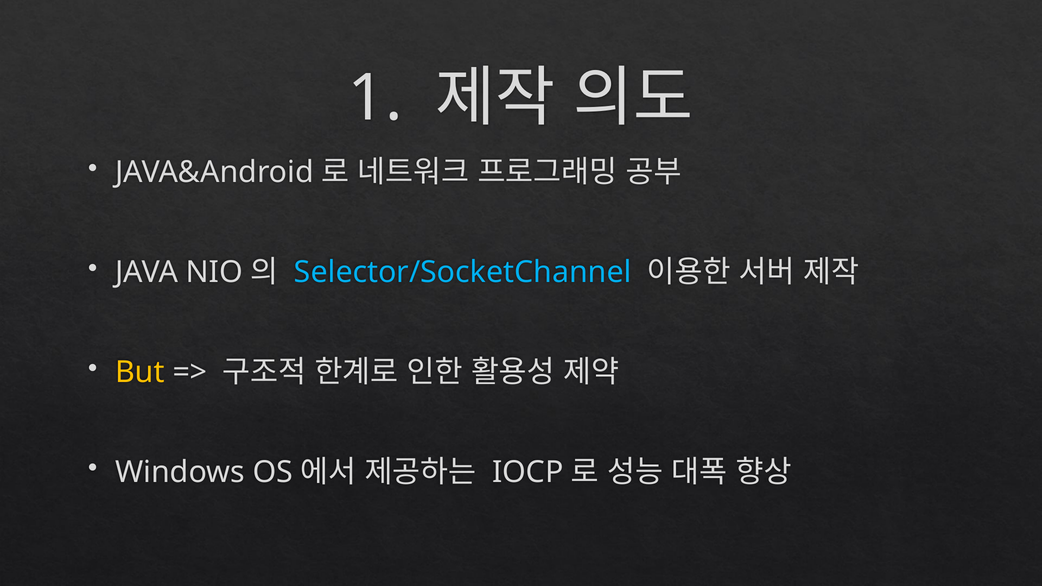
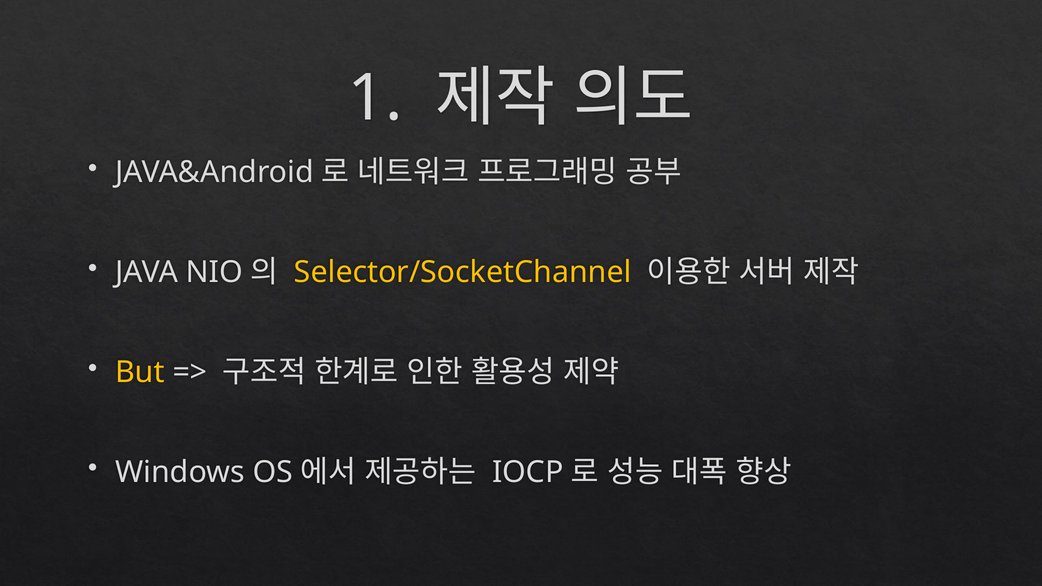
Selector/SocketChannel colour: light blue -> yellow (463, 272)
